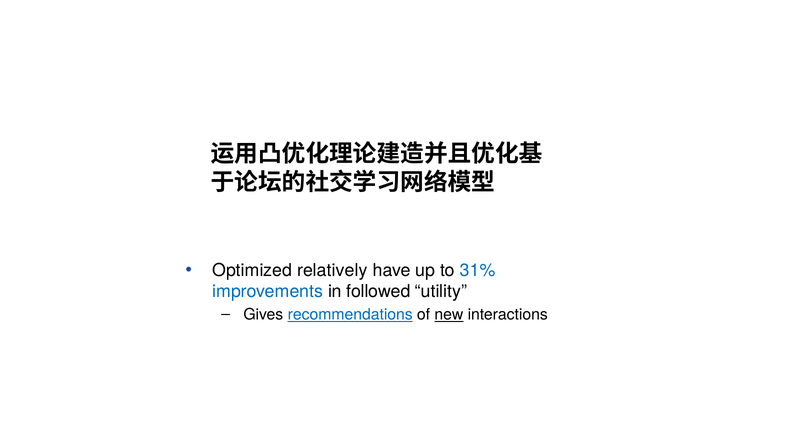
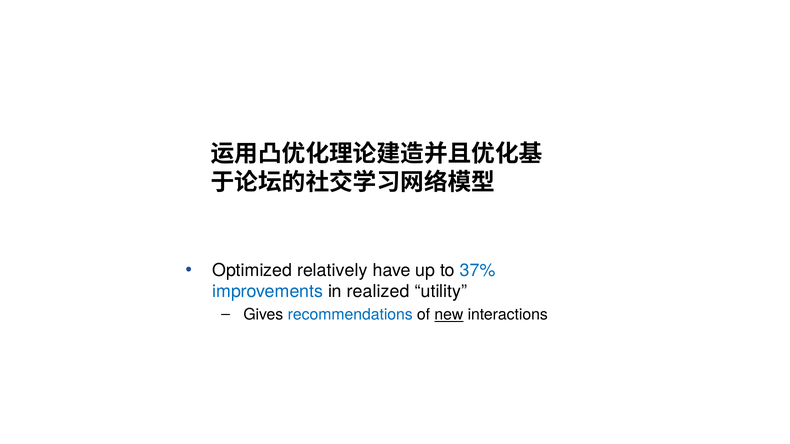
31%: 31% -> 37% (478, 270)
followed: followed -> realized (378, 292)
recommendations underline: present -> none (350, 315)
